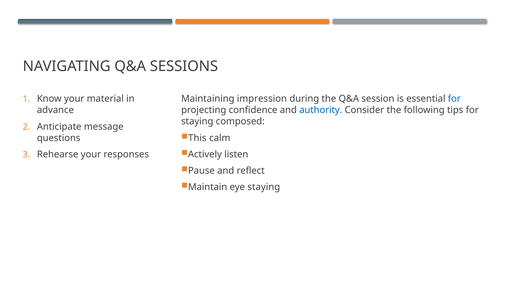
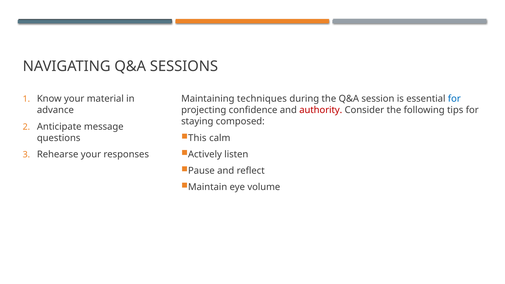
impression: impression -> techniques (262, 99)
authority colour: blue -> red (321, 110)
eye staying: staying -> volume (264, 187)
